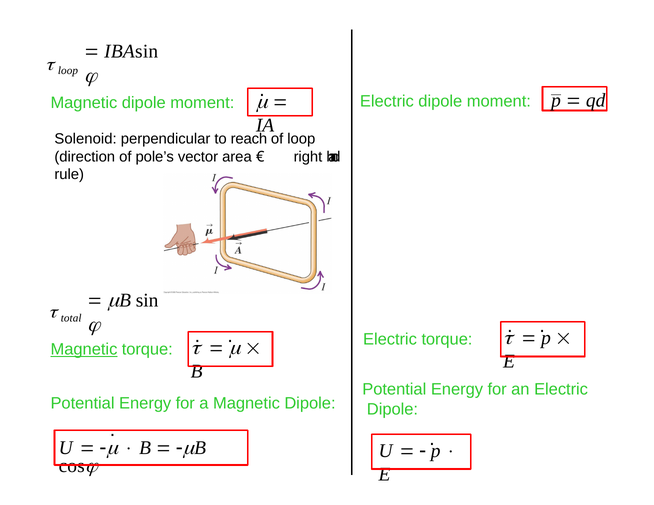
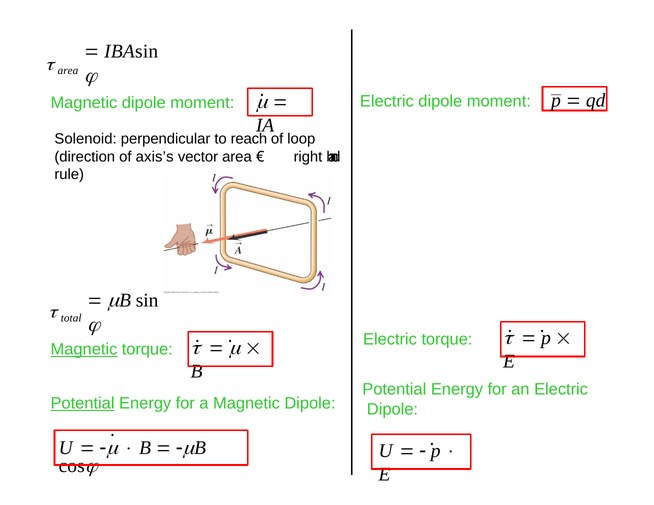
loop: loop -> area (68, 71)
pole’s: pole’s -> axis’s (155, 157)
Potential underline: none -> present (83, 404)
